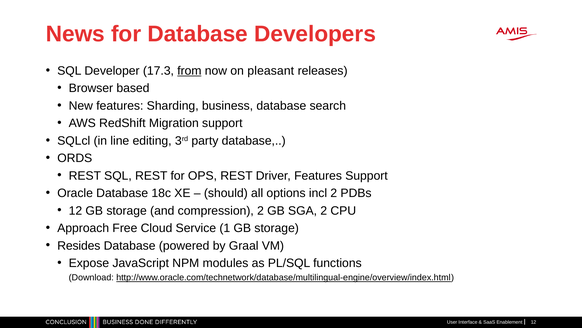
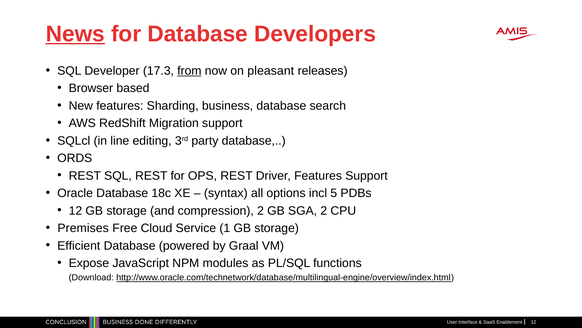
News underline: none -> present (75, 34)
should: should -> syntax (226, 193)
incl 2: 2 -> 5 (334, 193)
Approach: Approach -> Premises (83, 228)
Resides: Resides -> Efficient (79, 245)
